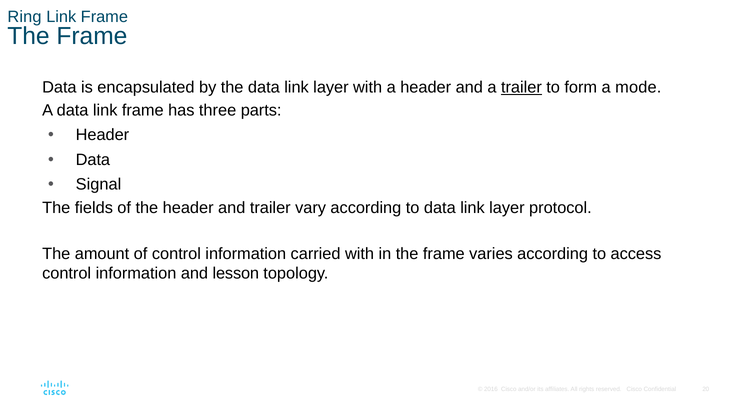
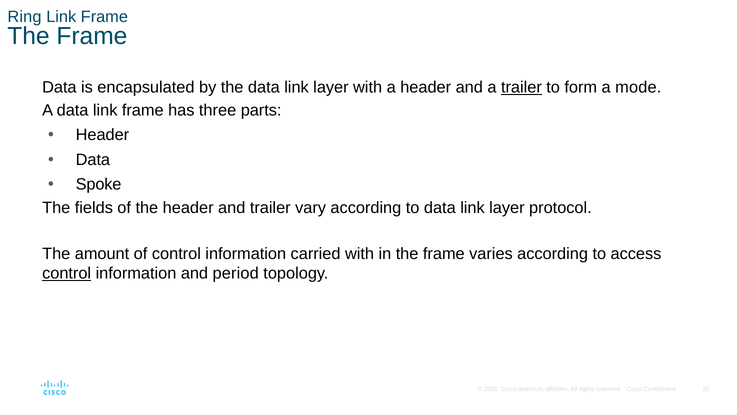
Signal: Signal -> Spoke (99, 184)
control underline: none -> present (67, 273)
lesson: lesson -> period (236, 273)
